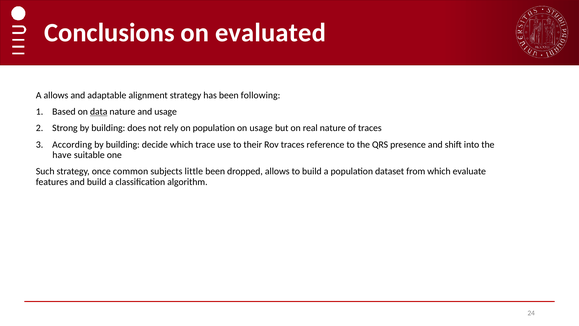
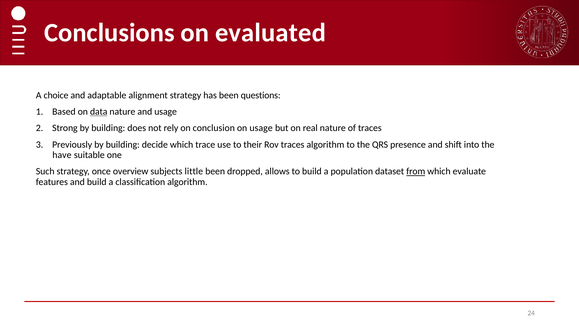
A allows: allows -> choice (56, 95)
following: following -> questions (261, 95)
on population: population -> conclusion (214, 128)
According: According -> Previously (72, 144)
traces reference: reference -> algorithm (325, 144)
common: common -> overview (131, 171)
from underline: none -> present (416, 171)
